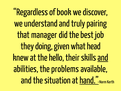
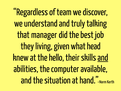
book: book -> team (64, 12)
pairing: pairing -> talking (97, 23)
doing: doing -> living (44, 46)
problems: problems -> computer (65, 69)
hand underline: present -> none (89, 80)
